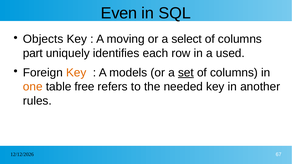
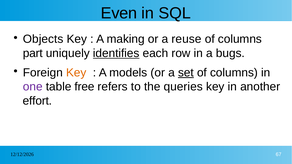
moving: moving -> making (126, 39)
select: select -> reuse (186, 39)
identifies underline: none -> present (116, 53)
used: used -> bugs (230, 53)
one colour: orange -> purple (33, 87)
needed: needed -> queries (183, 87)
rules: rules -> effort (37, 101)
